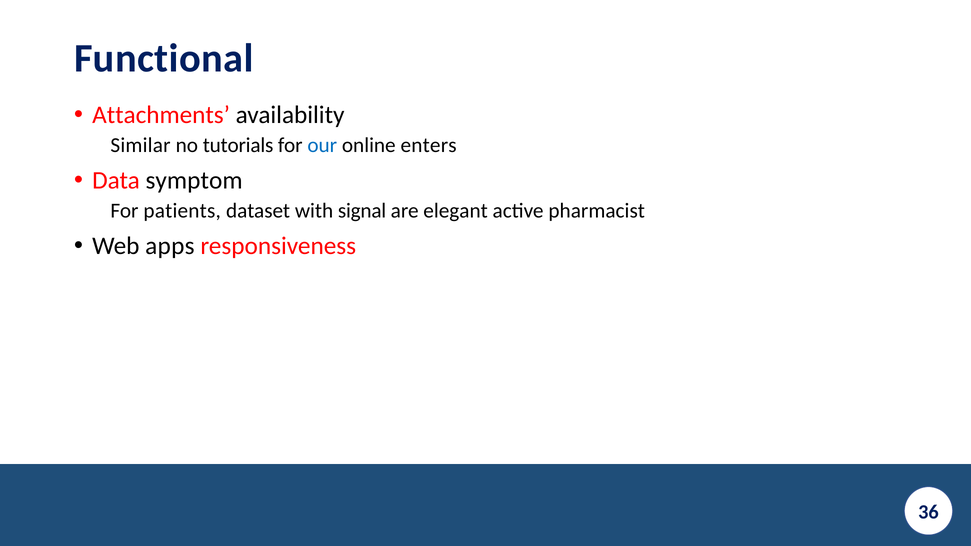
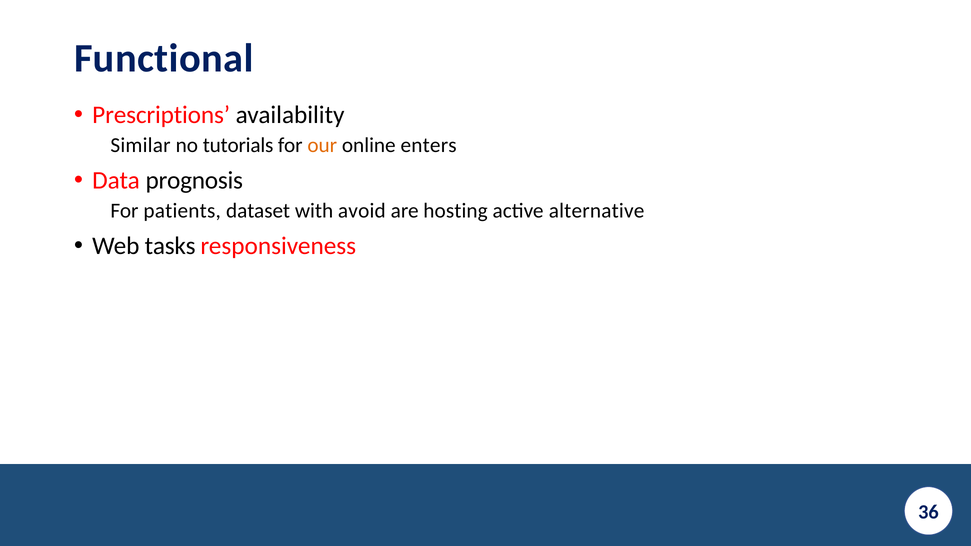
Attachments: Attachments -> Prescriptions (161, 115)
our colour: blue -> orange (322, 145)
symptom: symptom -> prognosis (194, 181)
signal: signal -> avoid (362, 211)
elegant: elegant -> hosting (456, 211)
pharmacist: pharmacist -> alternative (597, 211)
apps: apps -> tasks (170, 246)
